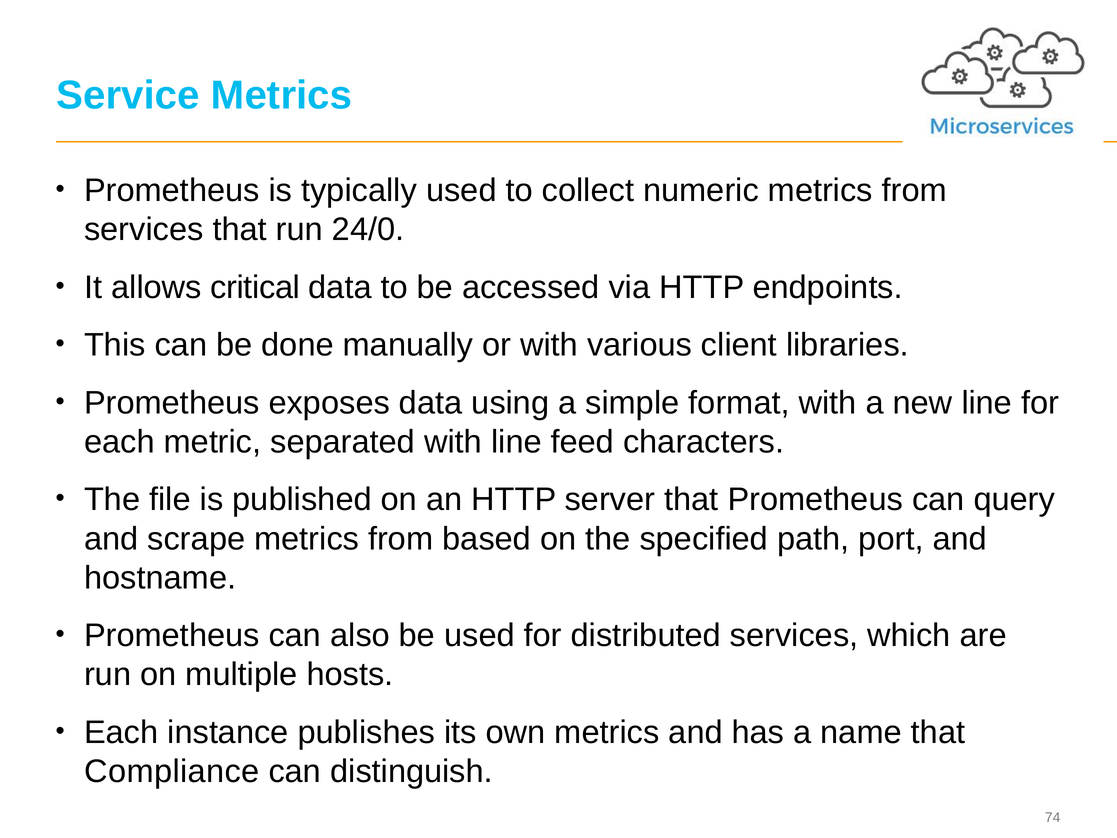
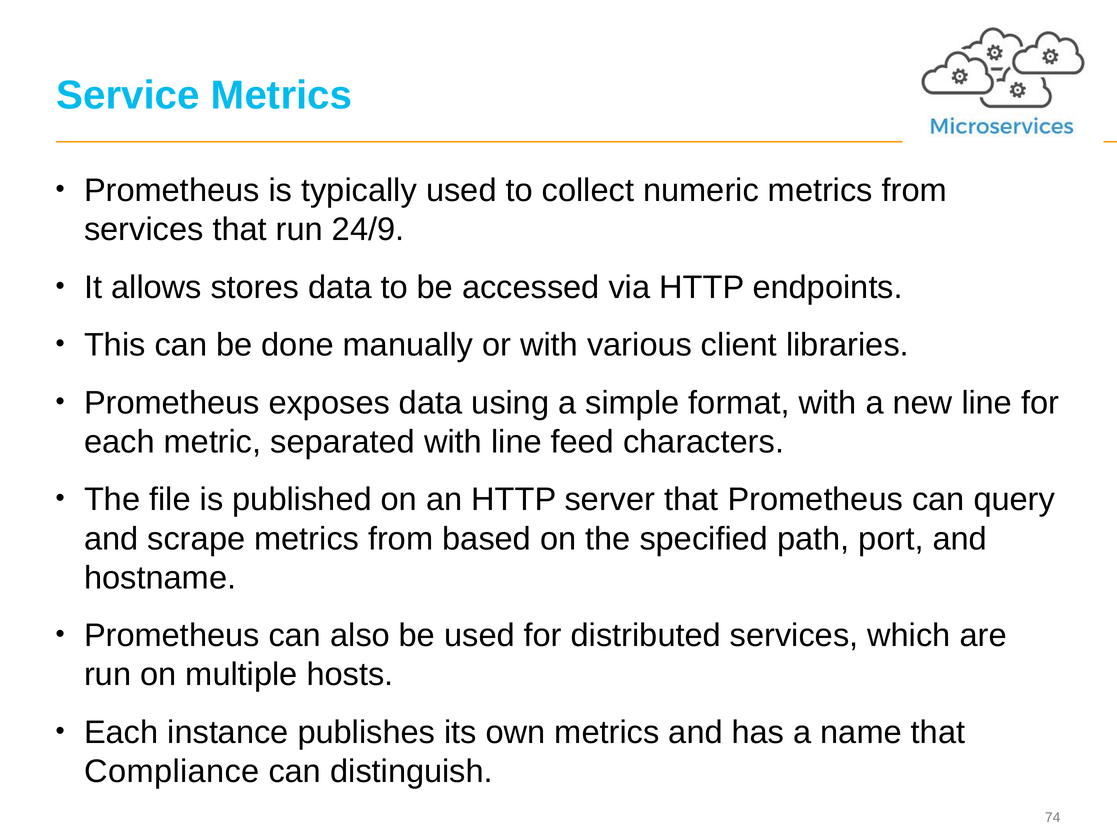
24/0: 24/0 -> 24/9 (368, 230)
critical: critical -> stores (255, 287)
